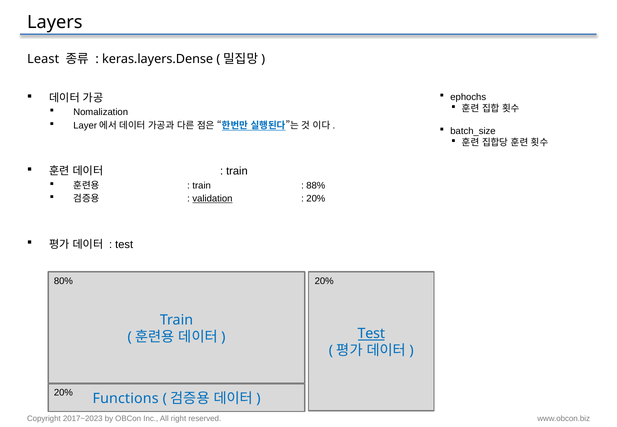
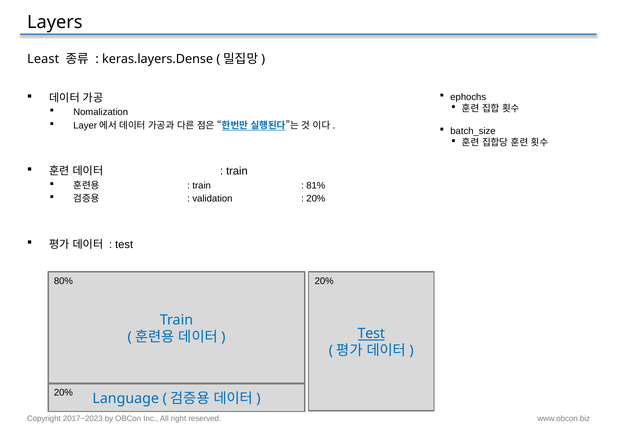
88%: 88% -> 81% (316, 185)
validation underline: present -> none (212, 199)
Functions: Functions -> Language (126, 399)
